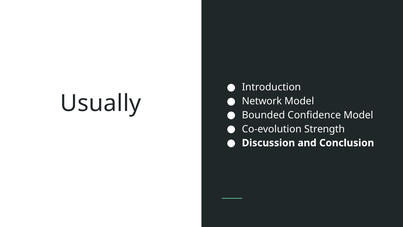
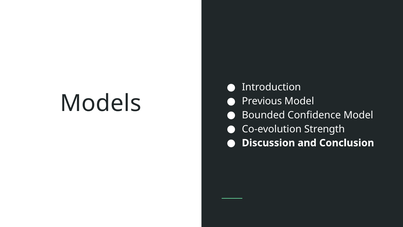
Network: Network -> Previous (262, 101)
Usually: Usually -> Models (101, 103)
